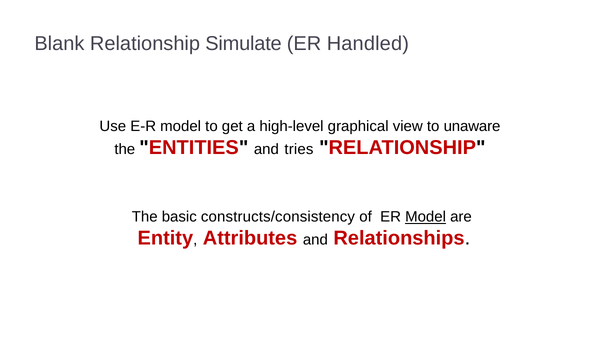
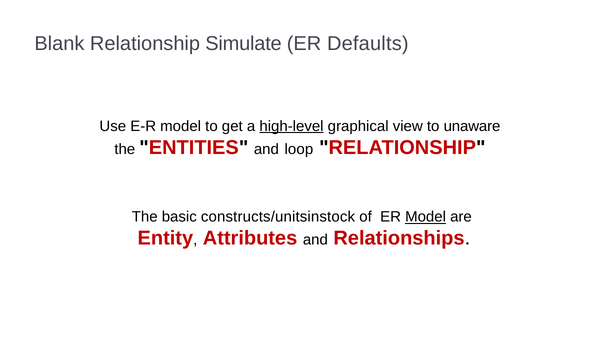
Handled: Handled -> Defaults (368, 43)
high-level underline: none -> present (291, 126)
tries: tries -> loop (299, 149)
constructs/consistency: constructs/consistency -> constructs/unitsinstock (278, 217)
